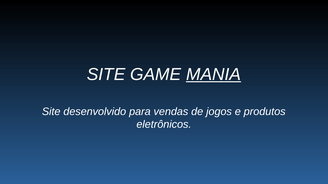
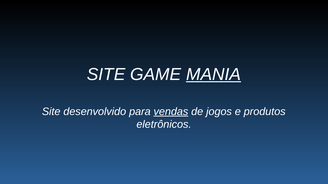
vendas underline: none -> present (171, 112)
